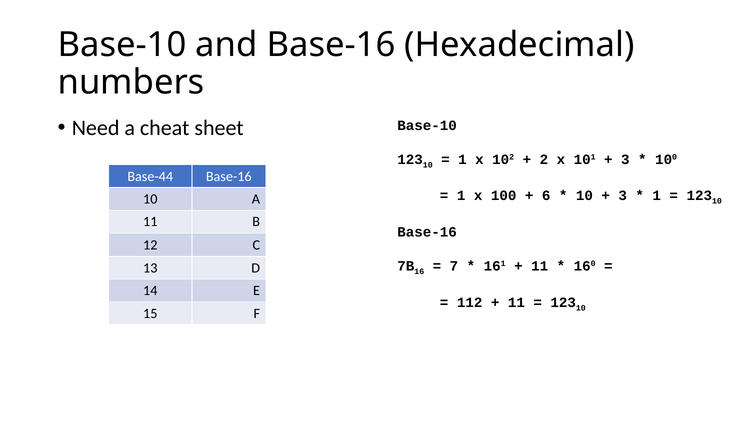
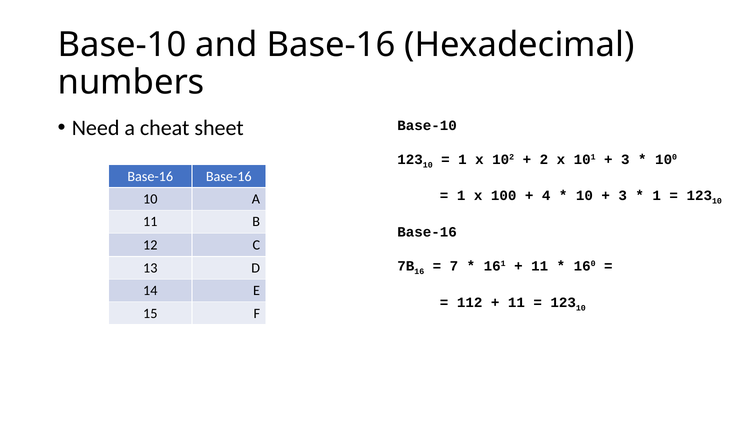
Base-44: Base-44 -> Base-16 (150, 176)
6: 6 -> 4 (546, 196)
